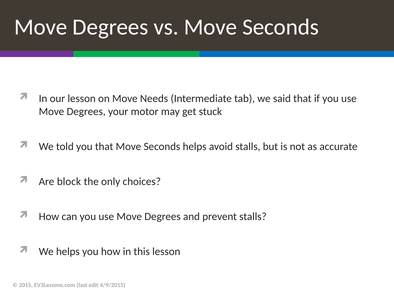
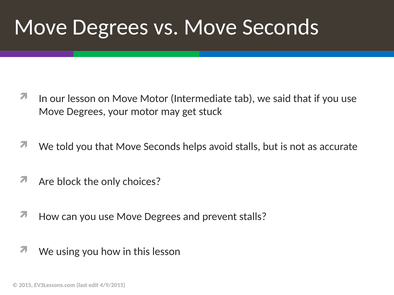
Move Needs: Needs -> Motor (154, 99)
We helps: helps -> using (68, 252)
